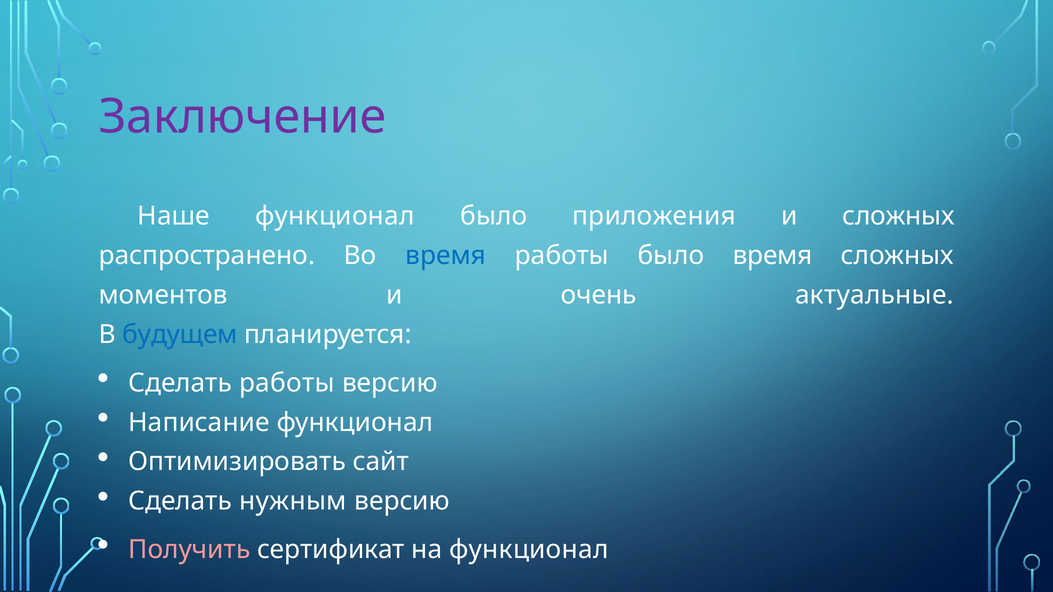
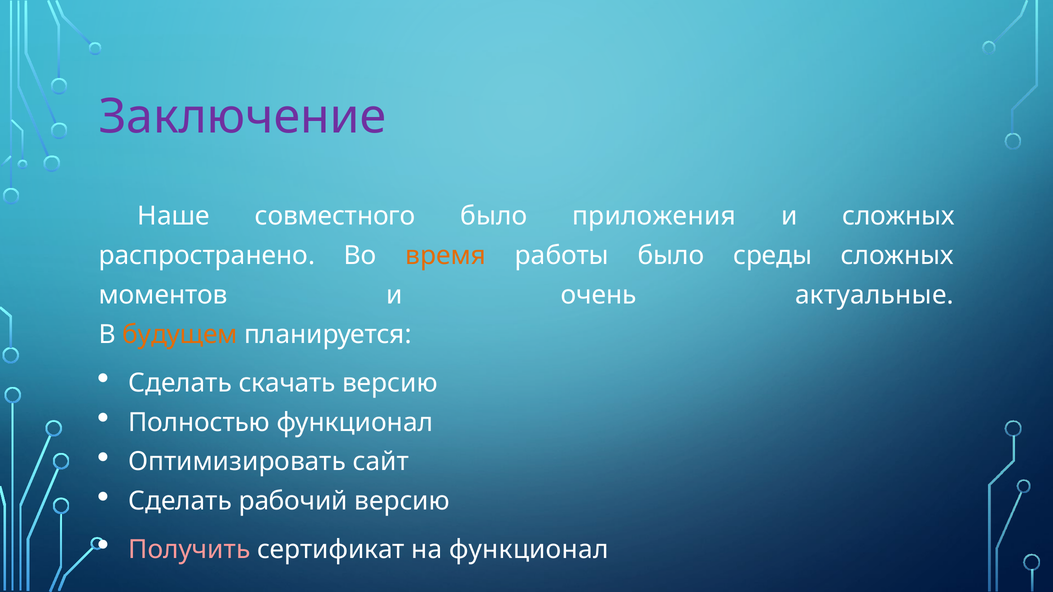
Наше функционал: функционал -> совместного (335, 216)
время colour: blue -> orange (446, 256)
было время: время -> среды (773, 256)
будущем colour: blue -> orange (180, 335)
Сделать работы: работы -> скачать (287, 383)
Написание: Написание -> Полностью (199, 423)
нужным: нужным -> рабочий (293, 502)
